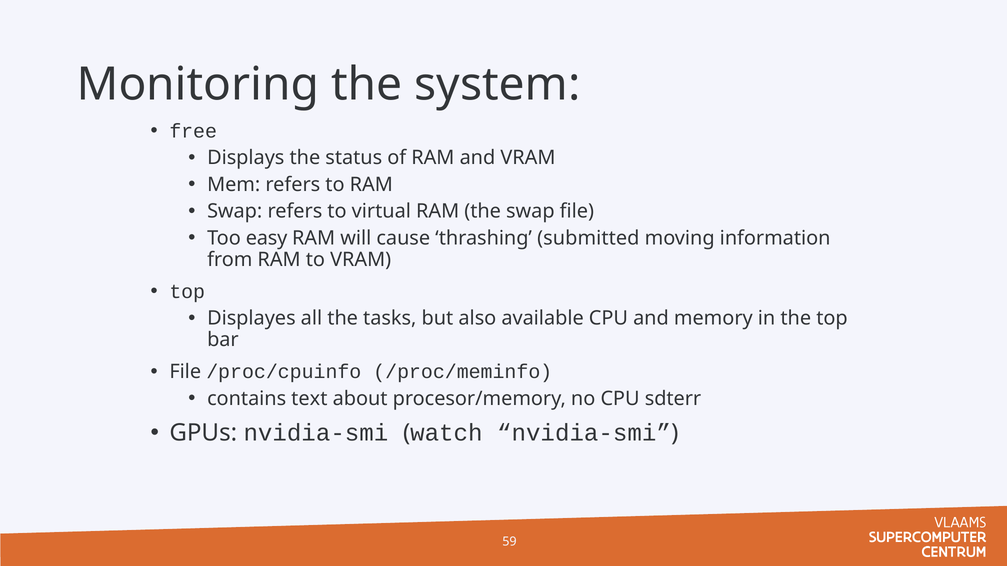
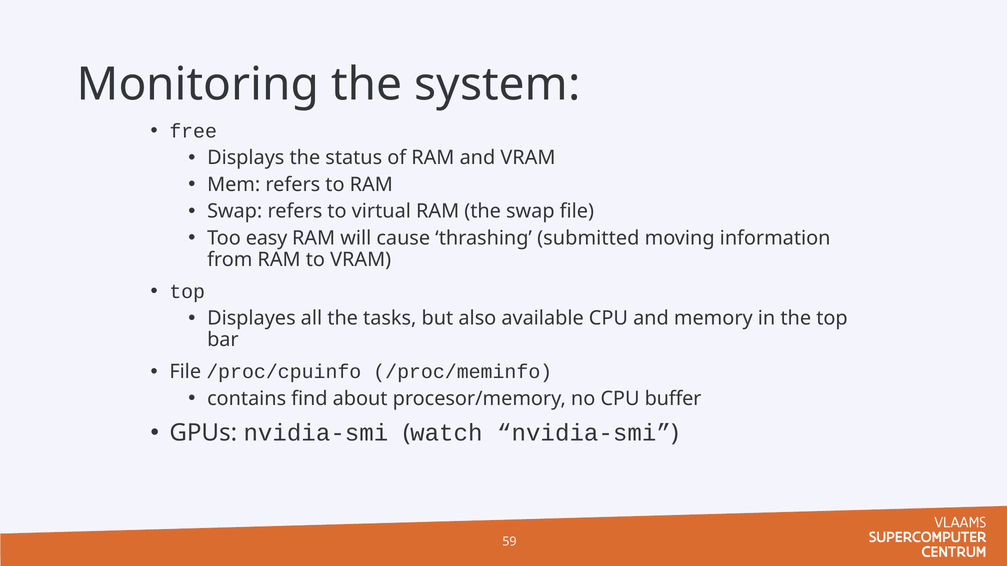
text: text -> find (309, 399)
sdterr: sdterr -> buffer (673, 399)
